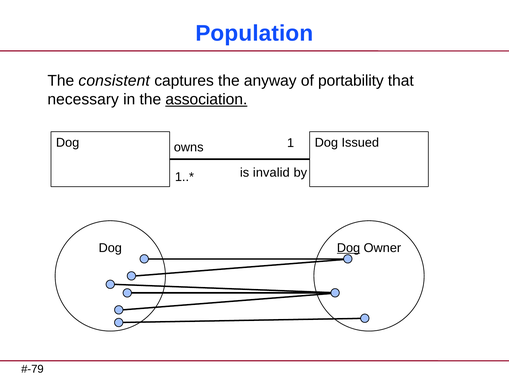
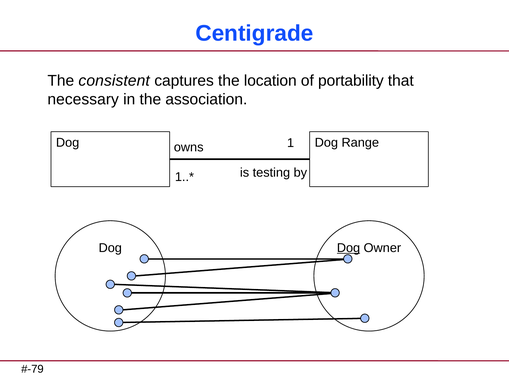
Population: Population -> Centigrade (254, 33)
anyway: anyway -> location (270, 81)
association underline: present -> none (206, 99)
Issued: Issued -> Range (360, 143)
invalid: invalid -> testing (271, 173)
